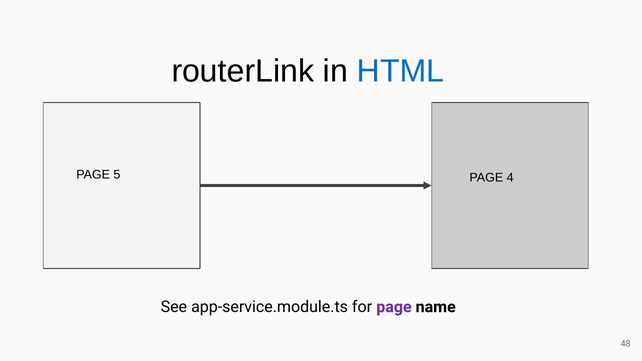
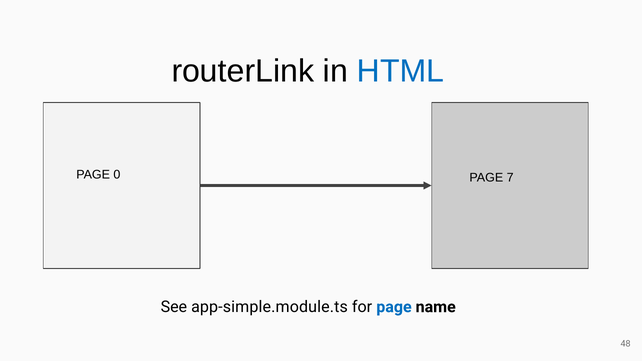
5: 5 -> 0 (117, 175)
4: 4 -> 7 (510, 178)
app-service.module.ts: app-service.module.ts -> app-simple.module.ts (269, 307)
page colour: purple -> blue (394, 307)
